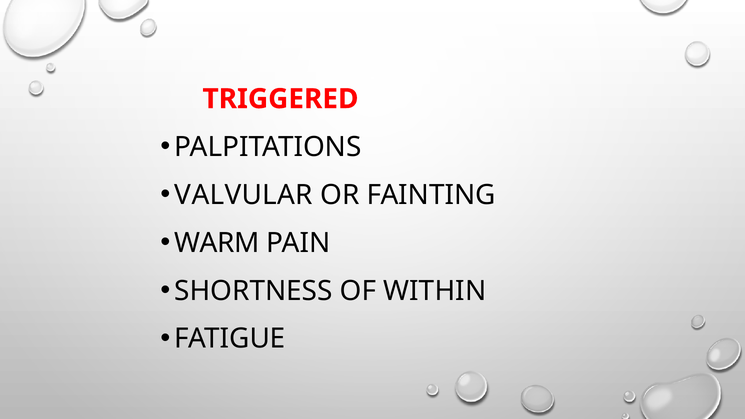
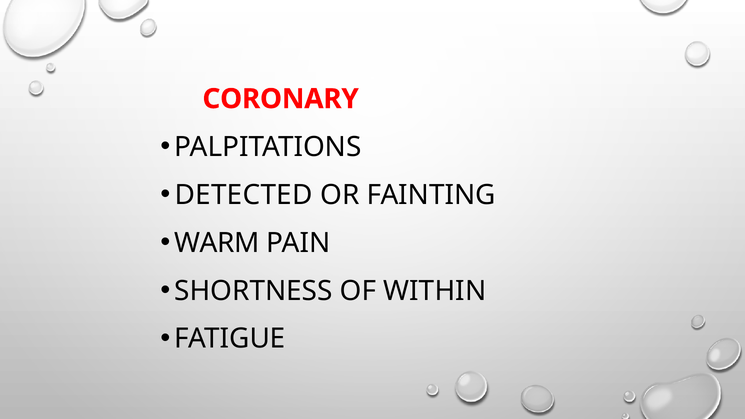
TRIGGERED: TRIGGERED -> CORONARY (281, 99)
VALVULAR: VALVULAR -> DETECTED (244, 195)
